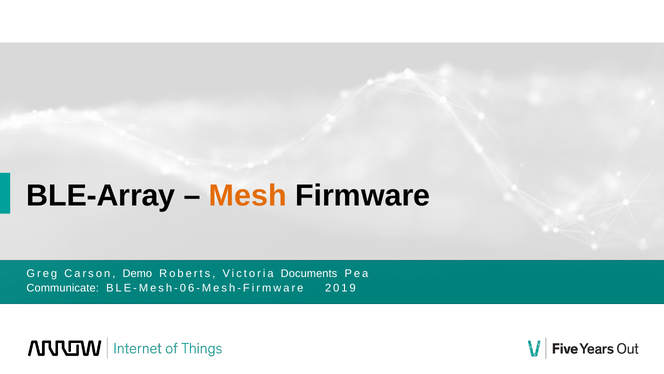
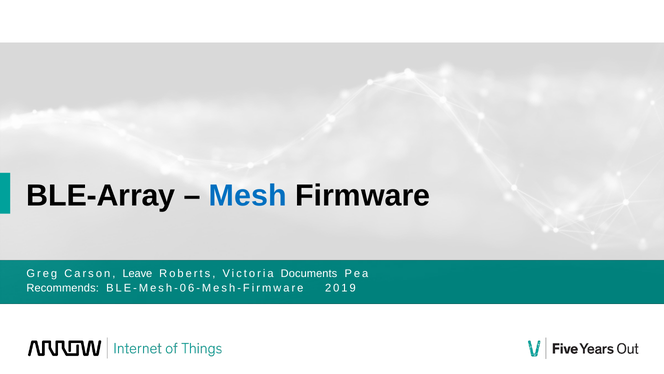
Mesh colour: orange -> blue (248, 195)
Demo: Demo -> Leave (137, 273)
Communicate: Communicate -> Recommends (63, 288)
